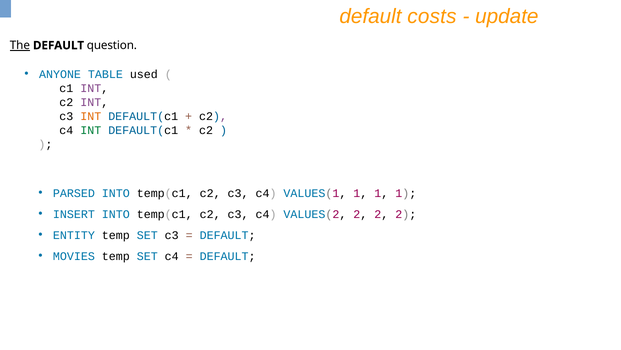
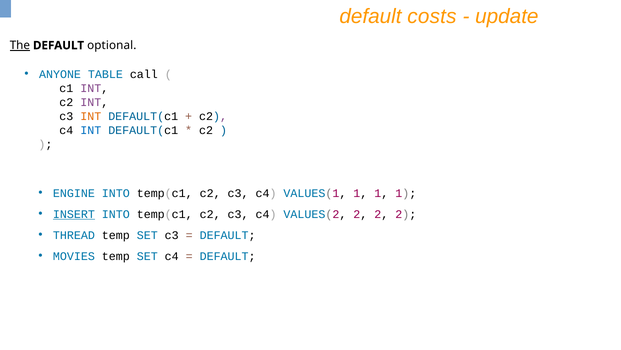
question: question -> optional (112, 45)
used: used -> call (144, 74)
INT colour: green -> blue (91, 130)
PARSED: PARSED -> ENGINE (74, 193)
INSERT underline: none -> present (74, 214)
ENTITY: ENTITY -> THREAD (74, 235)
